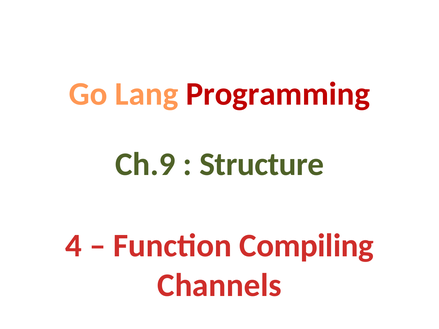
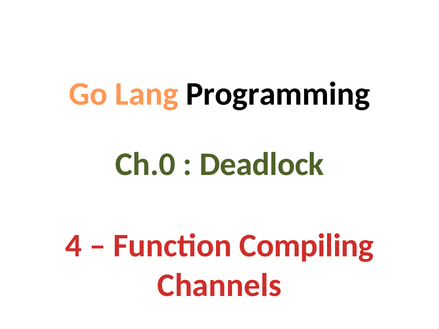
Programming colour: red -> black (278, 94)
Ch.9: Ch.9 -> Ch.0 (145, 165)
Structure: Structure -> Deadlock (262, 165)
